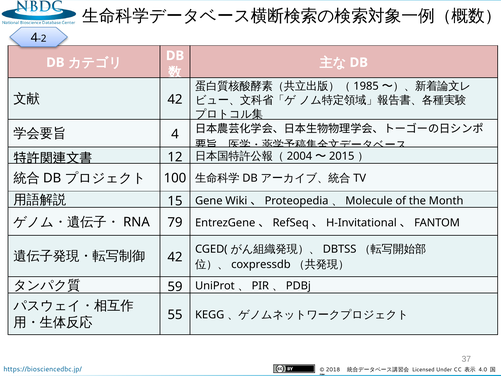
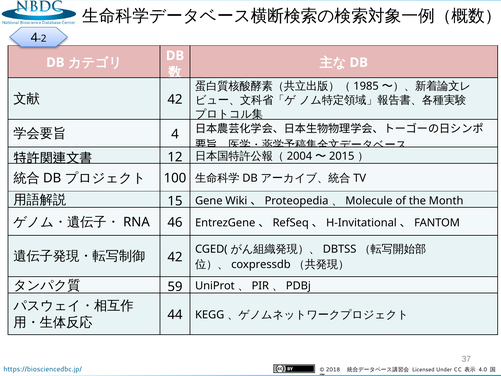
79: 79 -> 46 (175, 222)
55: 55 -> 44 (175, 315)
